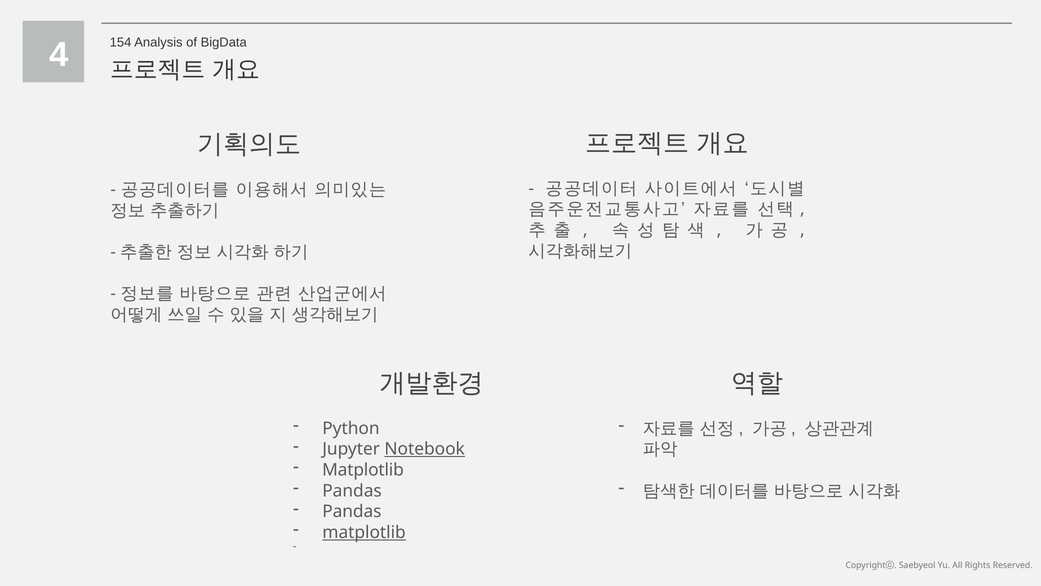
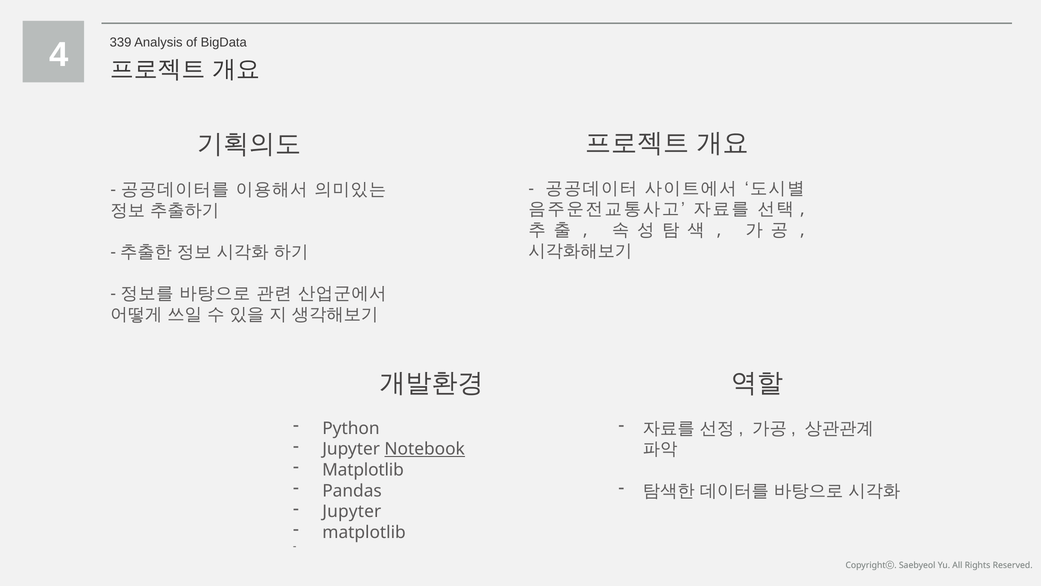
154: 154 -> 339 (121, 43)
Pandas: Pandas -> Jupyter (352, 511)
matplotlib underline: present -> none (364, 532)
